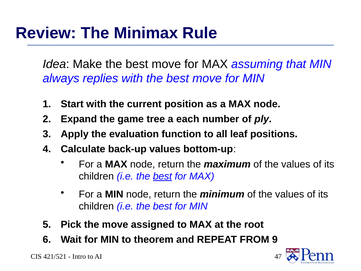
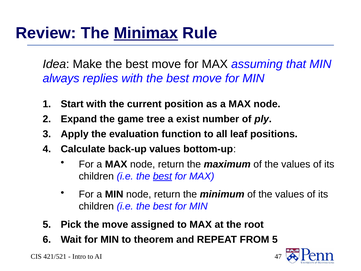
Minimax underline: none -> present (146, 33)
each: each -> exist (188, 119)
FROM 9: 9 -> 5 (275, 239)
